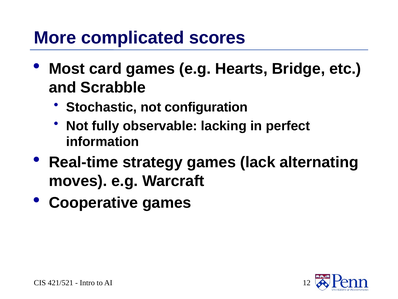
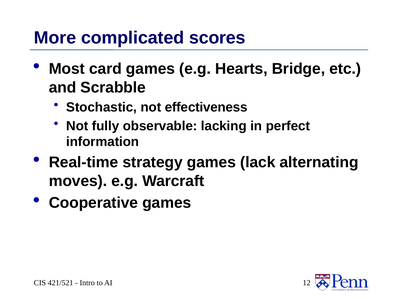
configuration: configuration -> effectiveness (206, 107)
